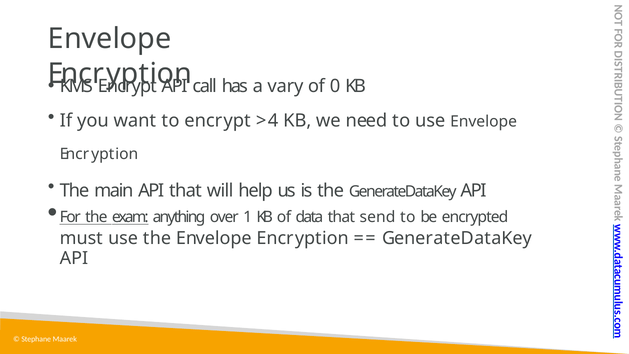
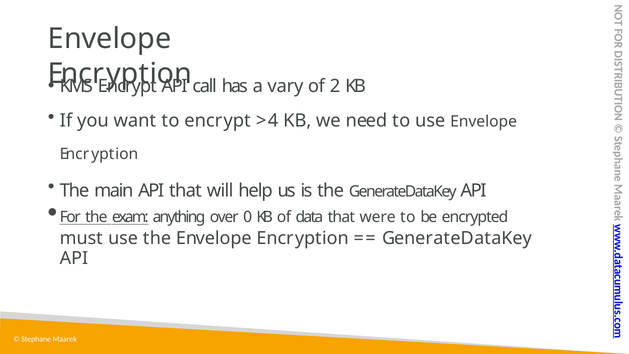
0: 0 -> 2 (335, 86)
1: 1 -> 0 (248, 217)
send: send -> were (378, 217)
